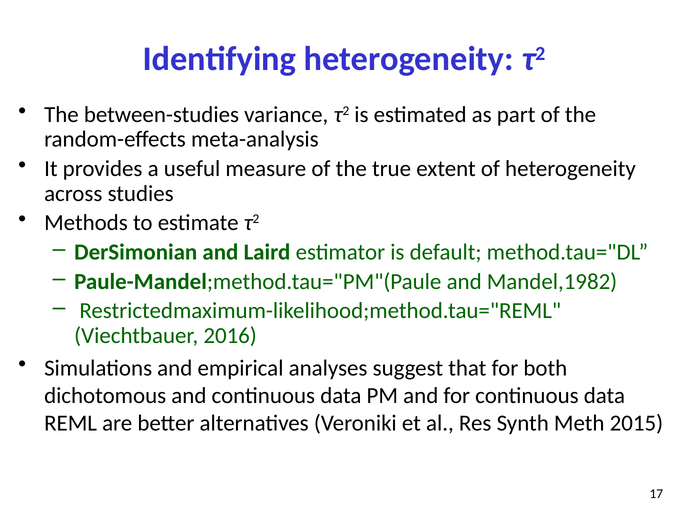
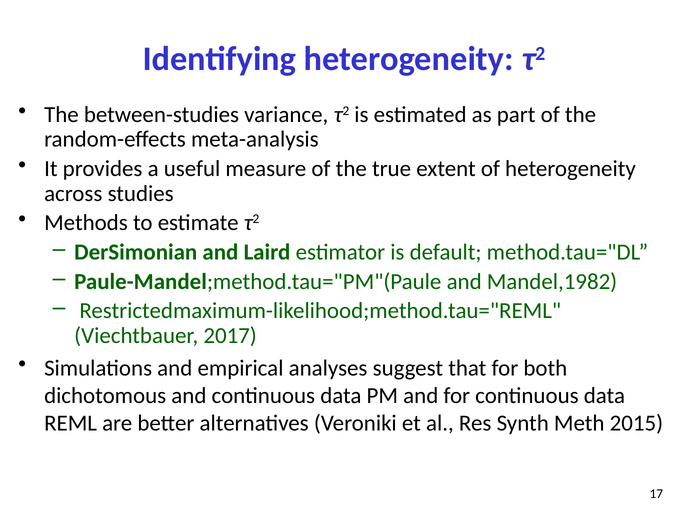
2016: 2016 -> 2017 (230, 336)
